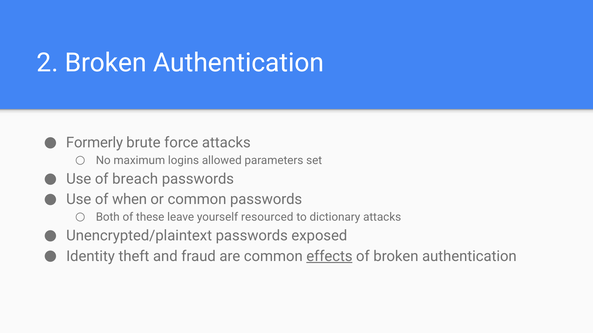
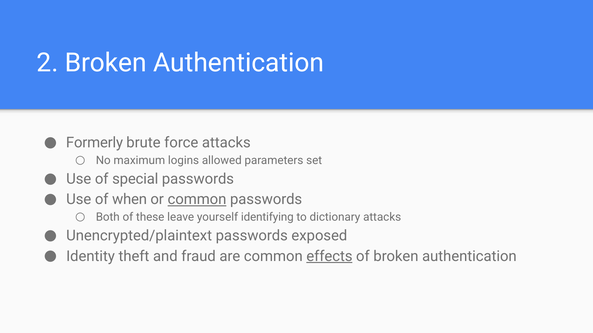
breach: breach -> special (135, 179)
common underline: none -> present (197, 200)
resourced: resourced -> identifying (267, 217)
